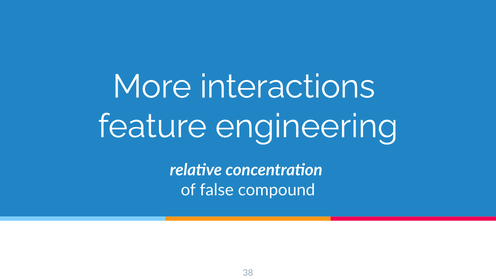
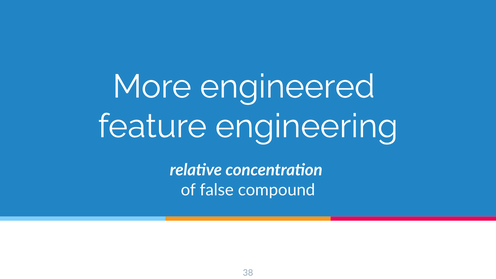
interactions: interactions -> engineered (287, 87)
